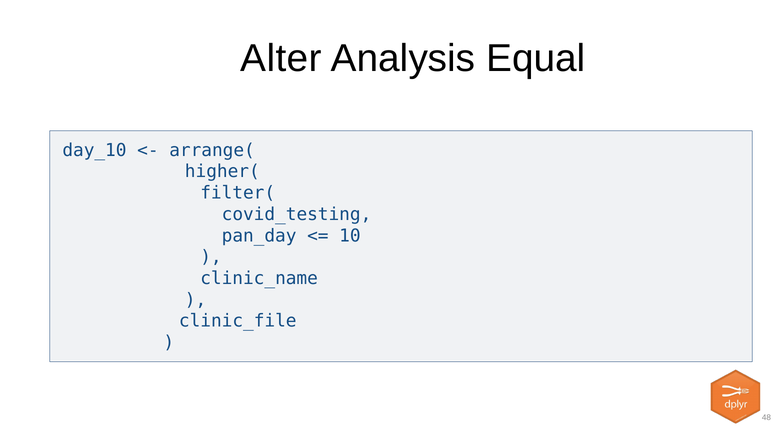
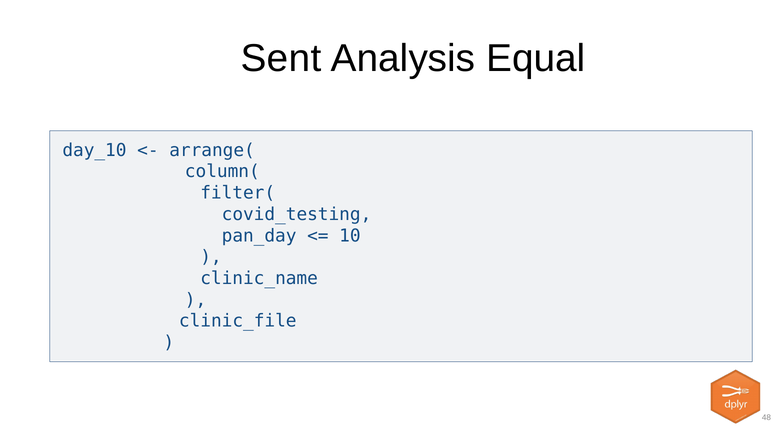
Alter: Alter -> Sent (281, 58)
higher(: higher( -> column( (222, 172)
